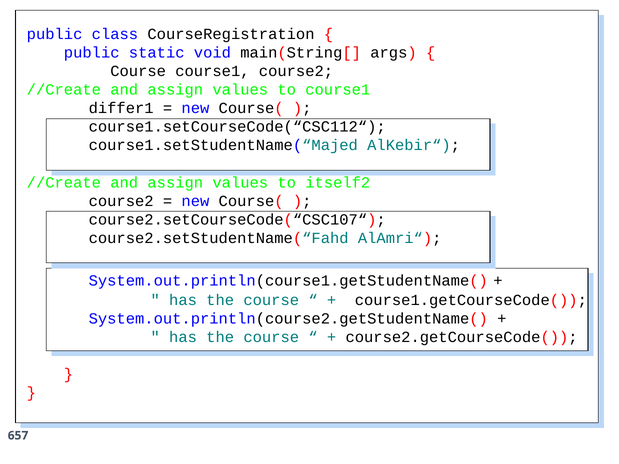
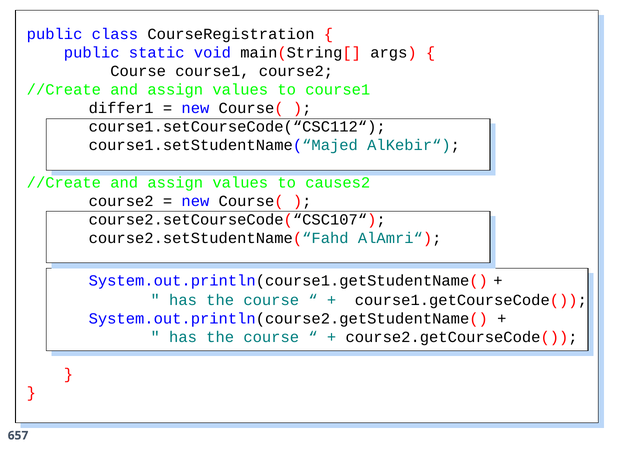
itself2: itself2 -> causes2 (338, 183)
